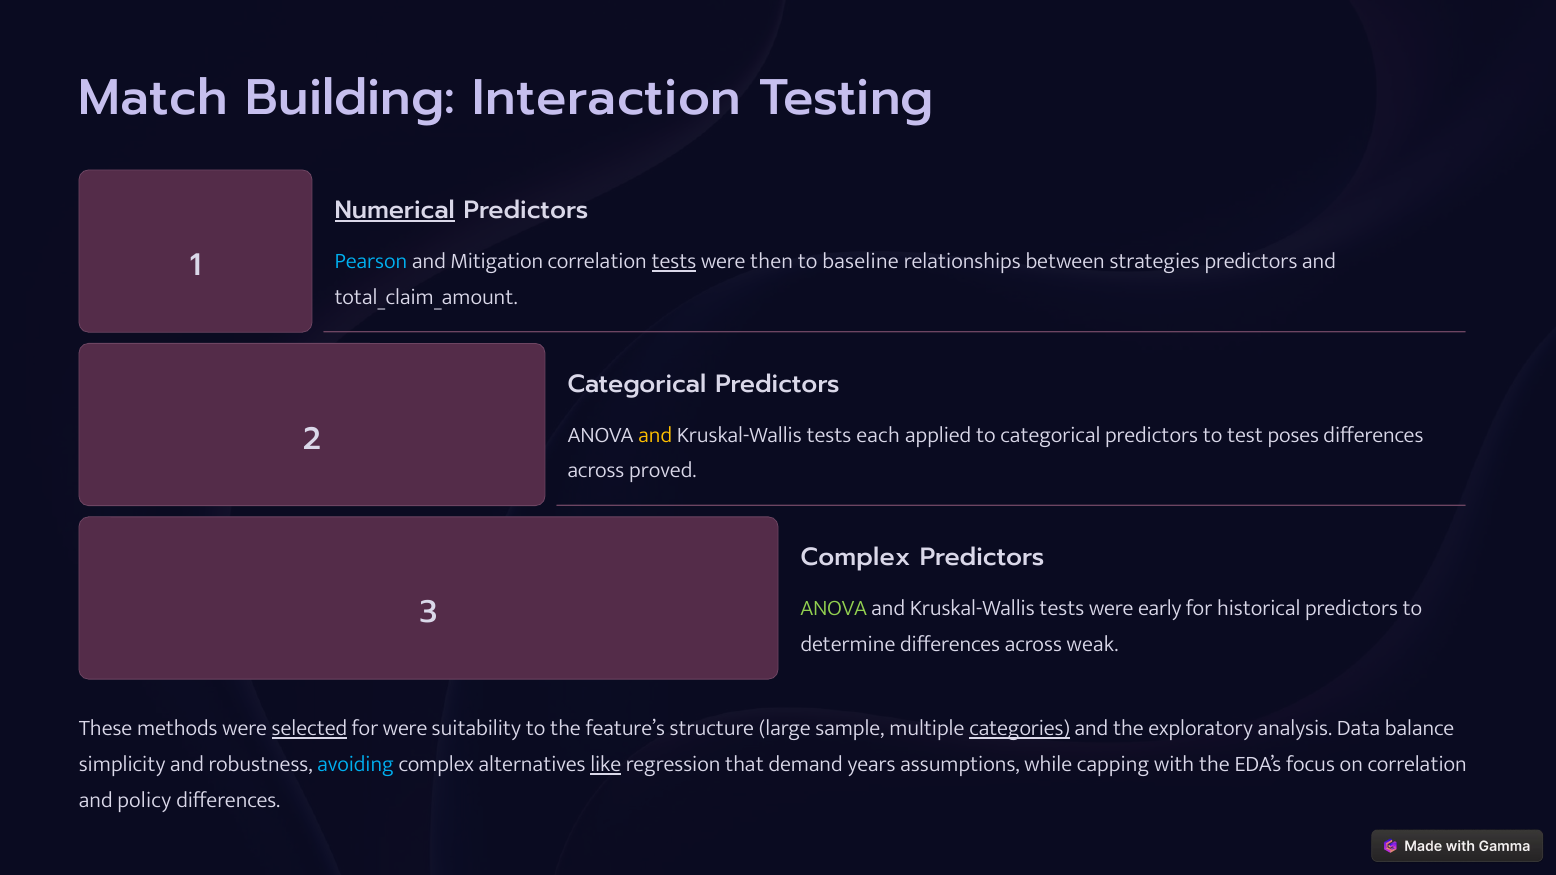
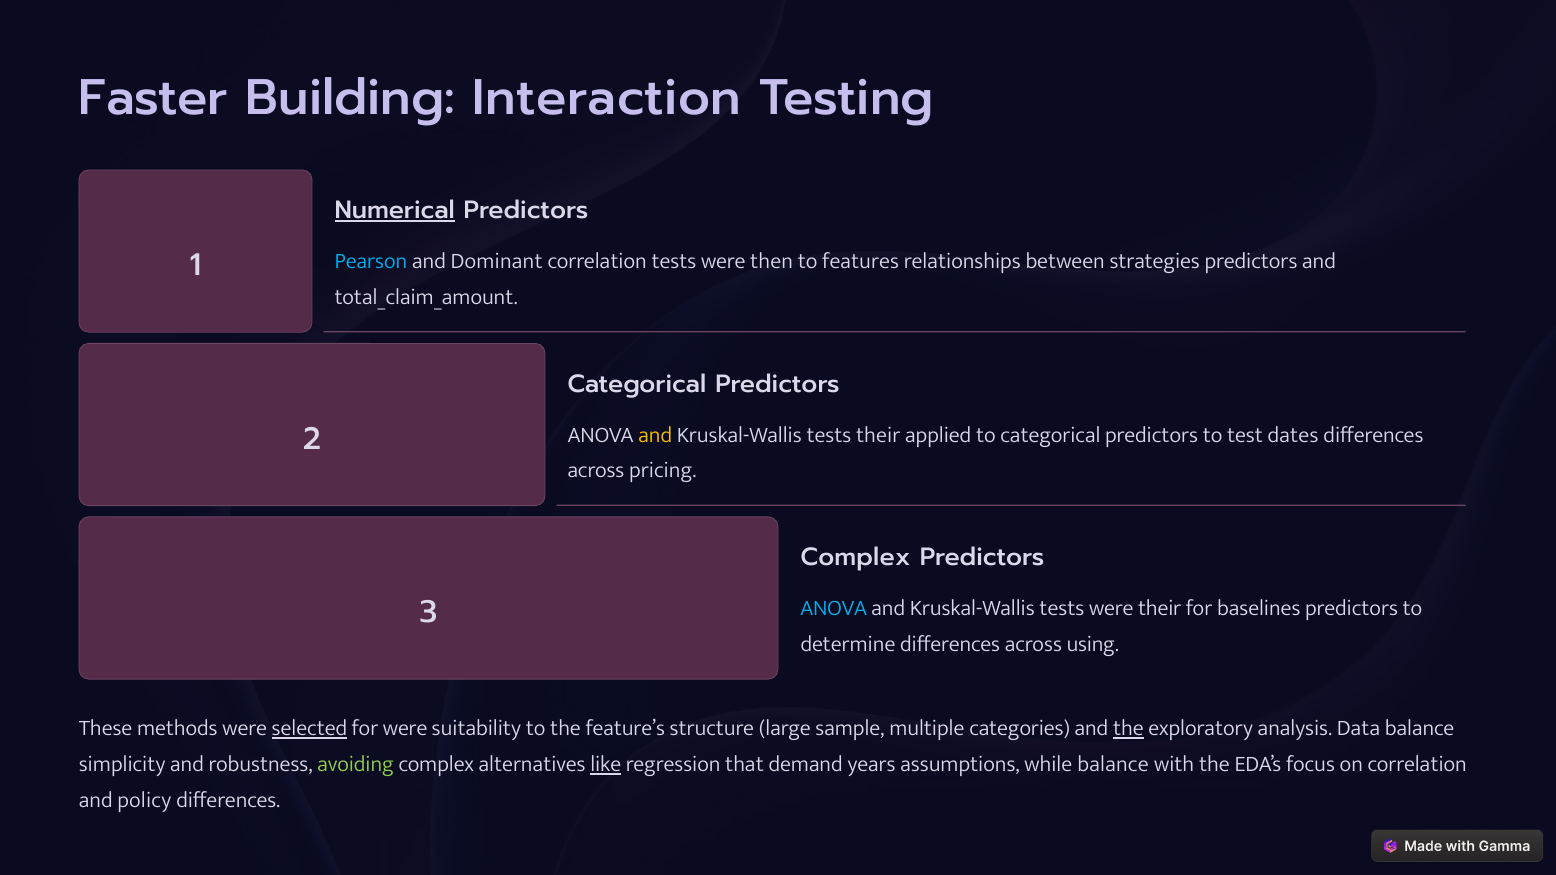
Match: Match -> Faster (154, 98)
Mitigation: Mitigation -> Dominant (497, 261)
tests underline: present -> none (674, 261)
baseline: baseline -> features (861, 261)
tests each: each -> their (878, 435)
poses: poses -> dates (1293, 435)
proved: proved -> pricing (663, 471)
ANOVA colour: light green -> light blue (834, 608)
were early: early -> their (1160, 608)
historical: historical -> baselines (1259, 608)
weak: weak -> using (1093, 644)
categories underline: present -> none (1020, 729)
the underline: none -> present (1128, 729)
avoiding colour: light blue -> light green (356, 764)
while capping: capping -> balance (1113, 764)
